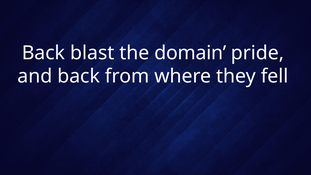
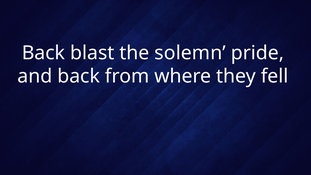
domain: domain -> solemn (190, 53)
